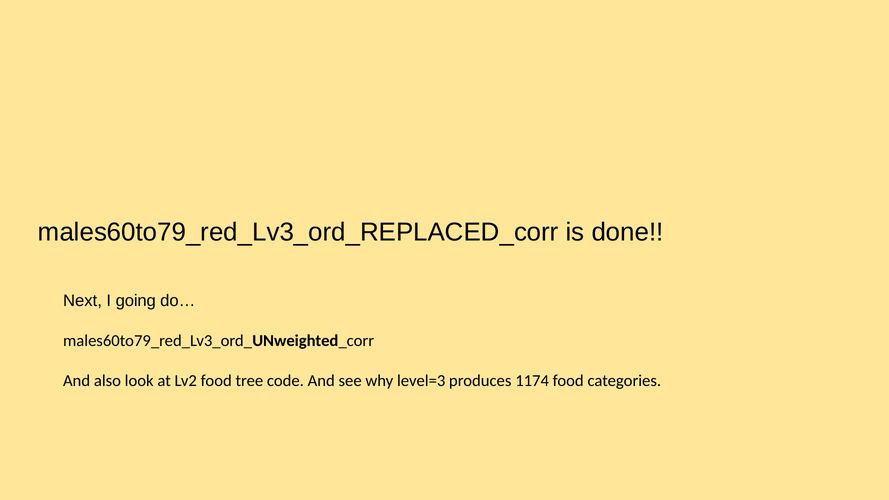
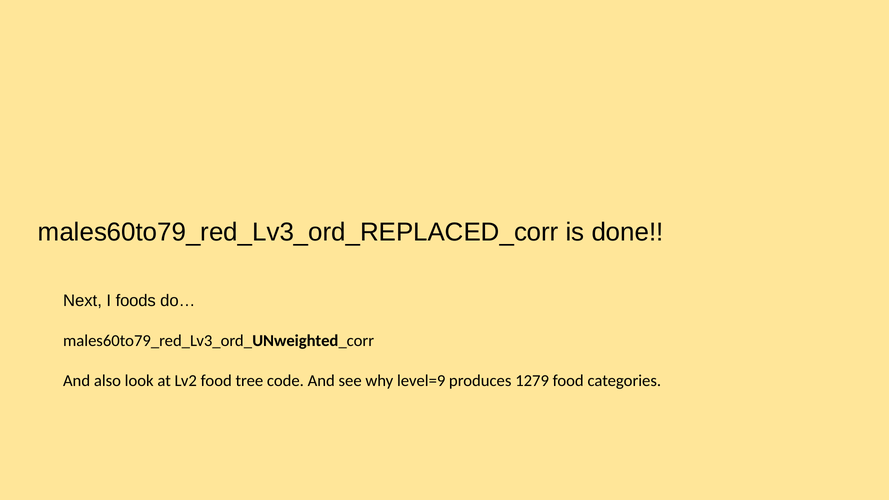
going: going -> foods (136, 301)
level=3: level=3 -> level=9 (421, 381)
1174: 1174 -> 1279 (532, 381)
